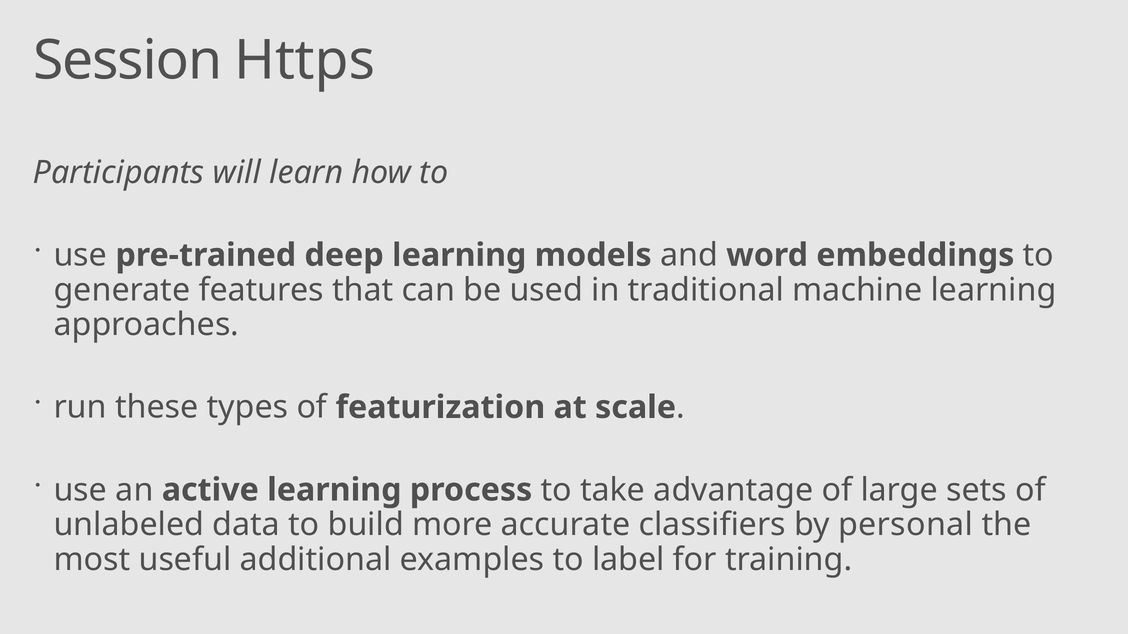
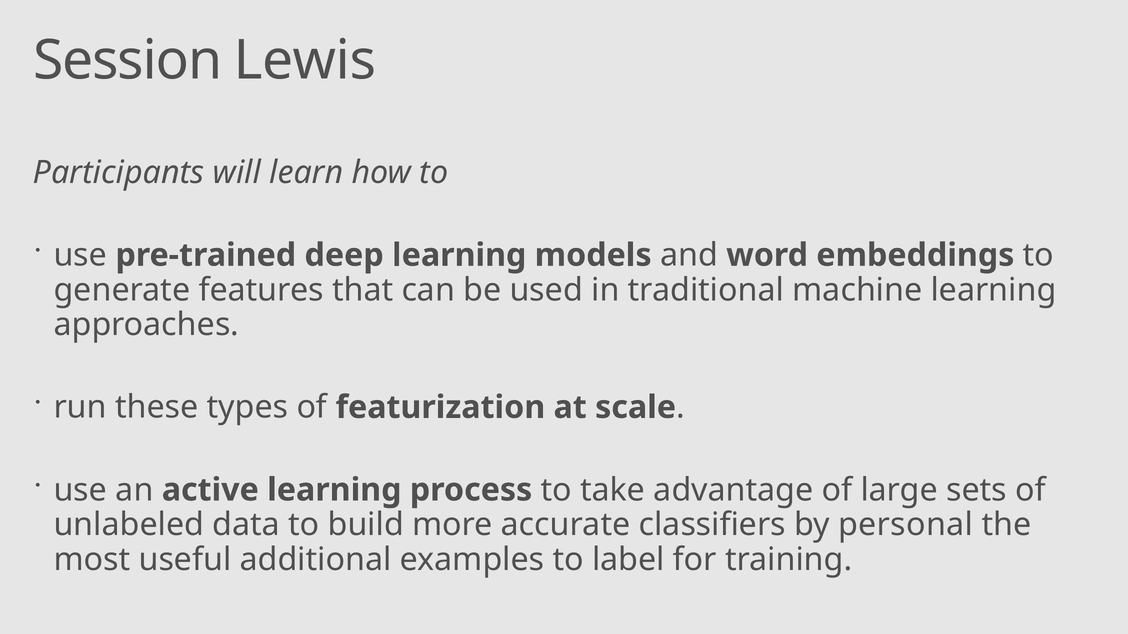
Https: Https -> Lewis (305, 60)
